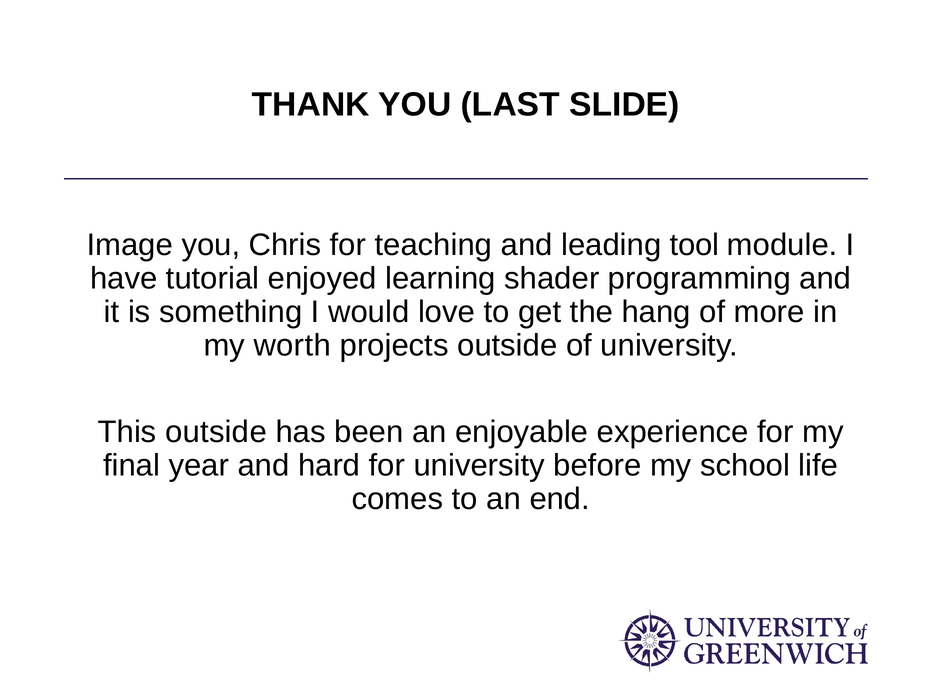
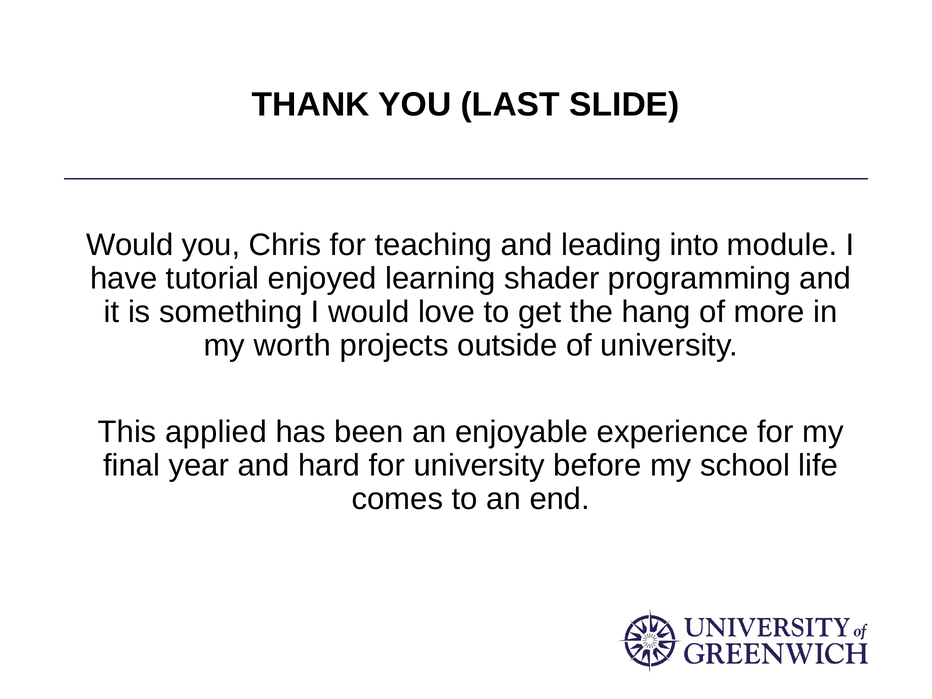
Image: Image -> Would (130, 245)
tool: tool -> into (694, 245)
This outside: outside -> applied (216, 432)
